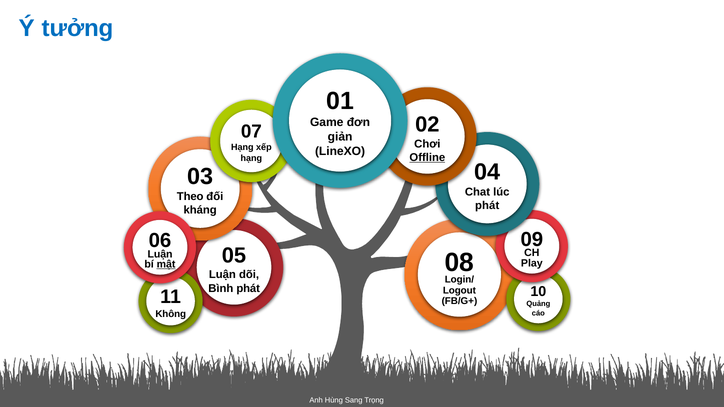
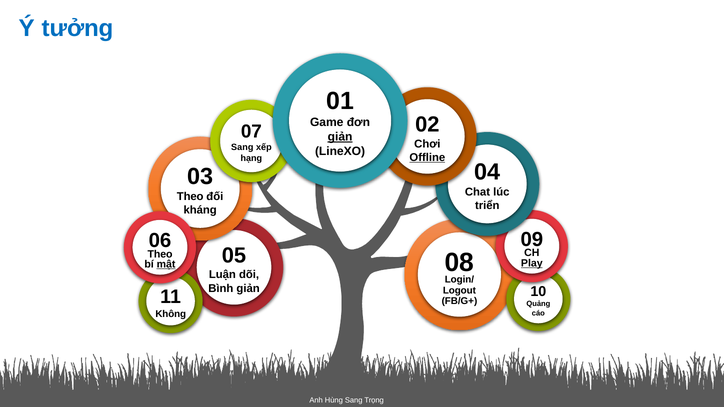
giản underline: none -> present (340, 137)
Hạng: Hạng -> Sang (242, 148)
phát: phát -> triển (487, 206)
Luận: Luận -> Theo (160, 254)
Play underline: none -> present (532, 263)
Bình phát: phát -> giản (248, 288)
